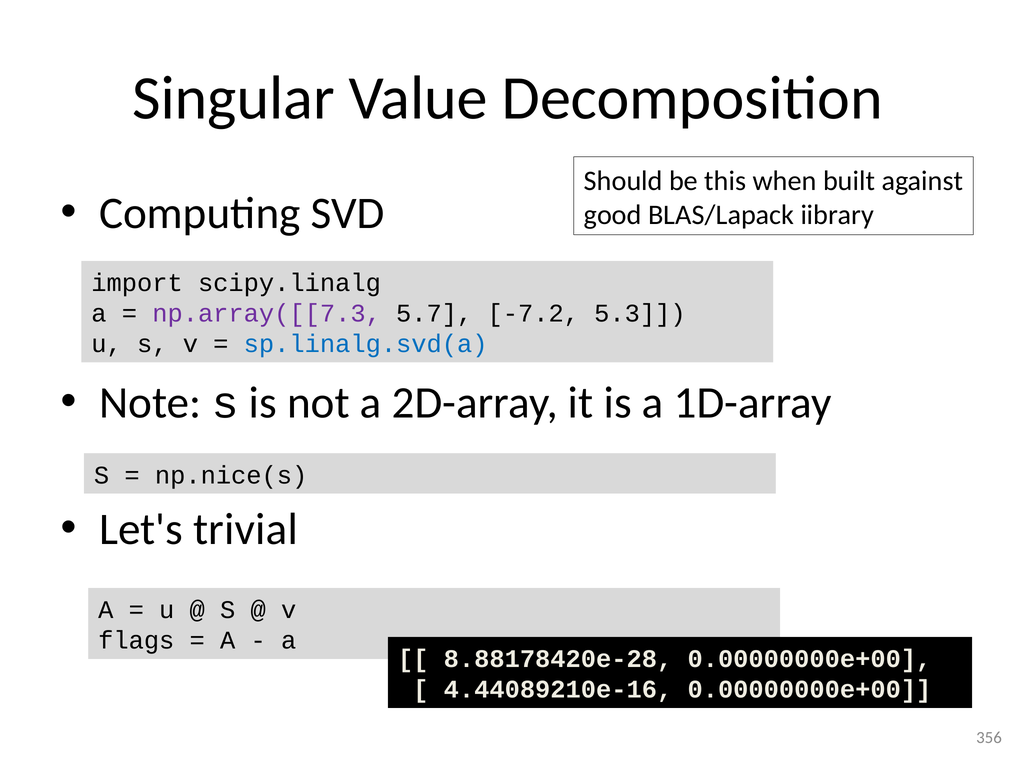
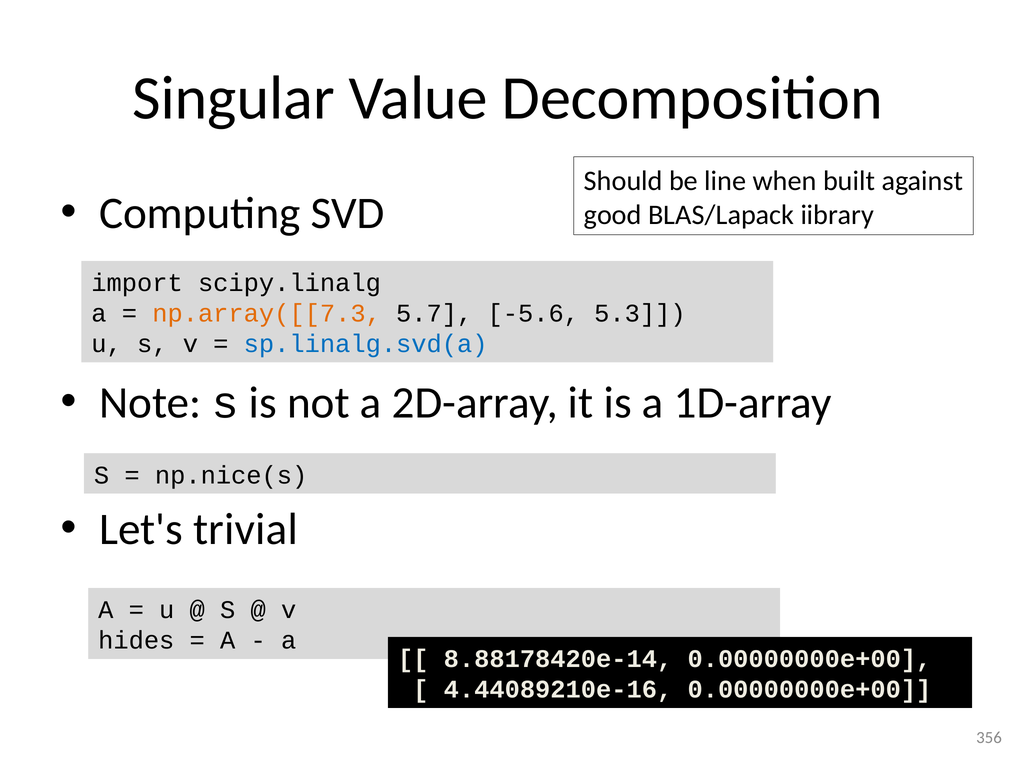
this: this -> line (725, 181)
np.array([[7.3 colour: purple -> orange (267, 313)
-7.2: -7.2 -> -5.6 (533, 313)
flags: flags -> hides (136, 640)
8.88178420e-28: 8.88178420e-28 -> 8.88178420e-14 (558, 659)
